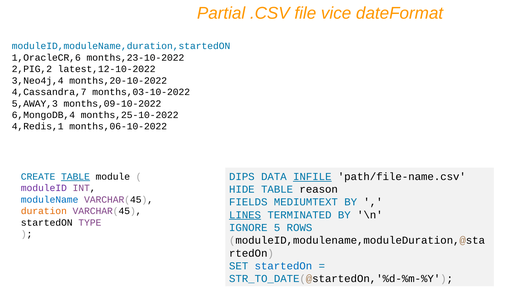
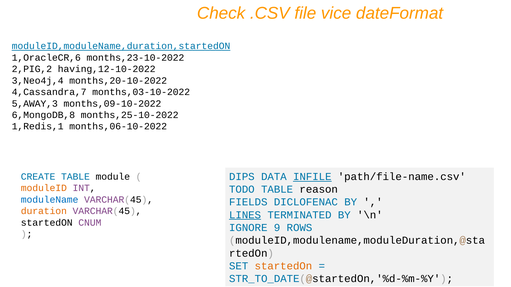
Partial: Partial -> Check (221, 13)
moduleID,moduleName,duration,startedON underline: none -> present (121, 46)
latest,12-10-2022: latest,12-10-2022 -> having,12-10-2022 (107, 69)
6,MongoDB,4: 6,MongoDB,4 -> 6,MongoDB,8 (43, 115)
4,Redis,1: 4,Redis,1 -> 1,Redis,1 (38, 127)
TABLE underline: present -> none (75, 177)
moduleID colour: purple -> orange (44, 188)
HIDE: HIDE -> TODO (242, 190)
MEDIUMTEXT: MEDIUMTEXT -> DICLOFENAC (306, 202)
TYPE: TYPE -> CNUM (90, 223)
5: 5 -> 9 (277, 228)
startedOn colour: blue -> orange (283, 266)
